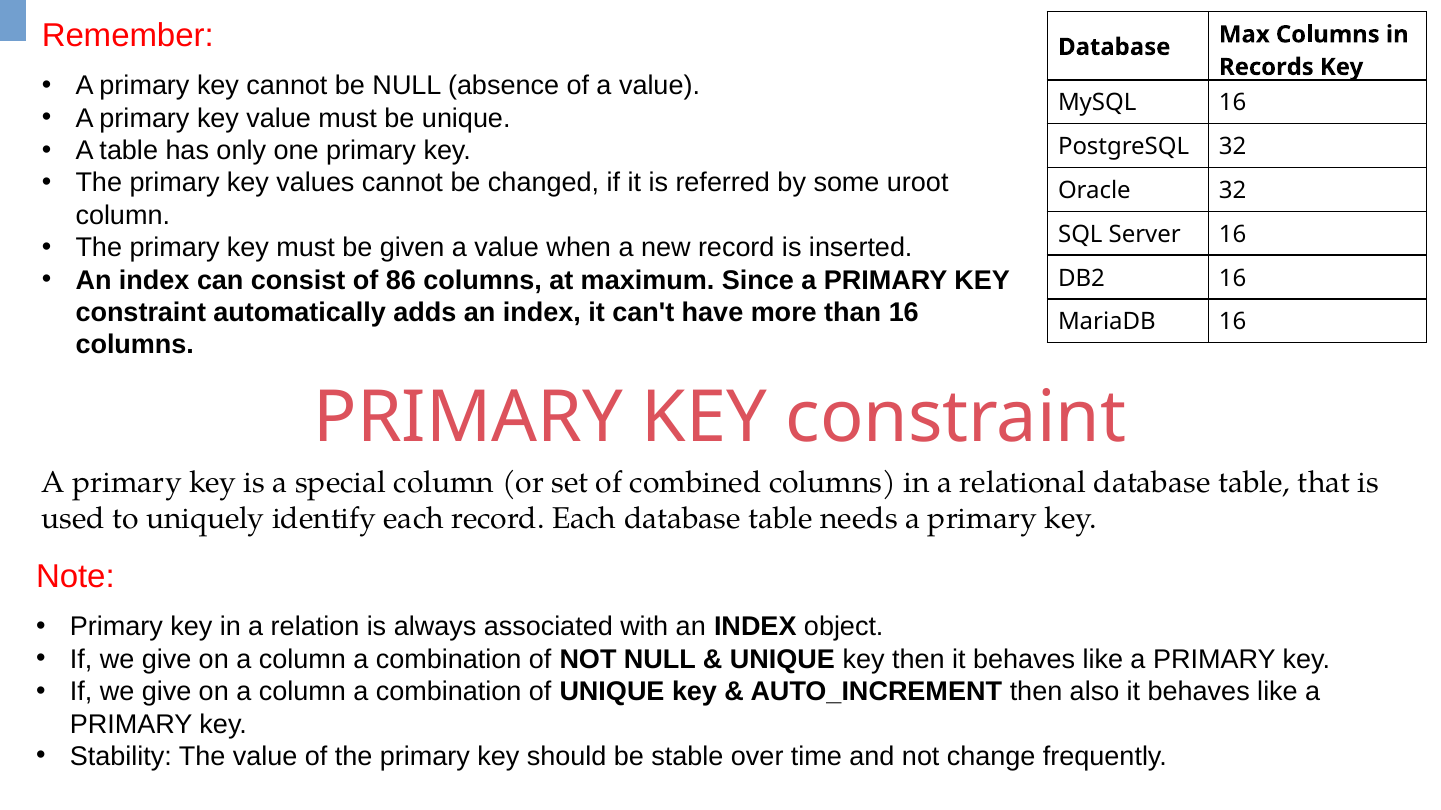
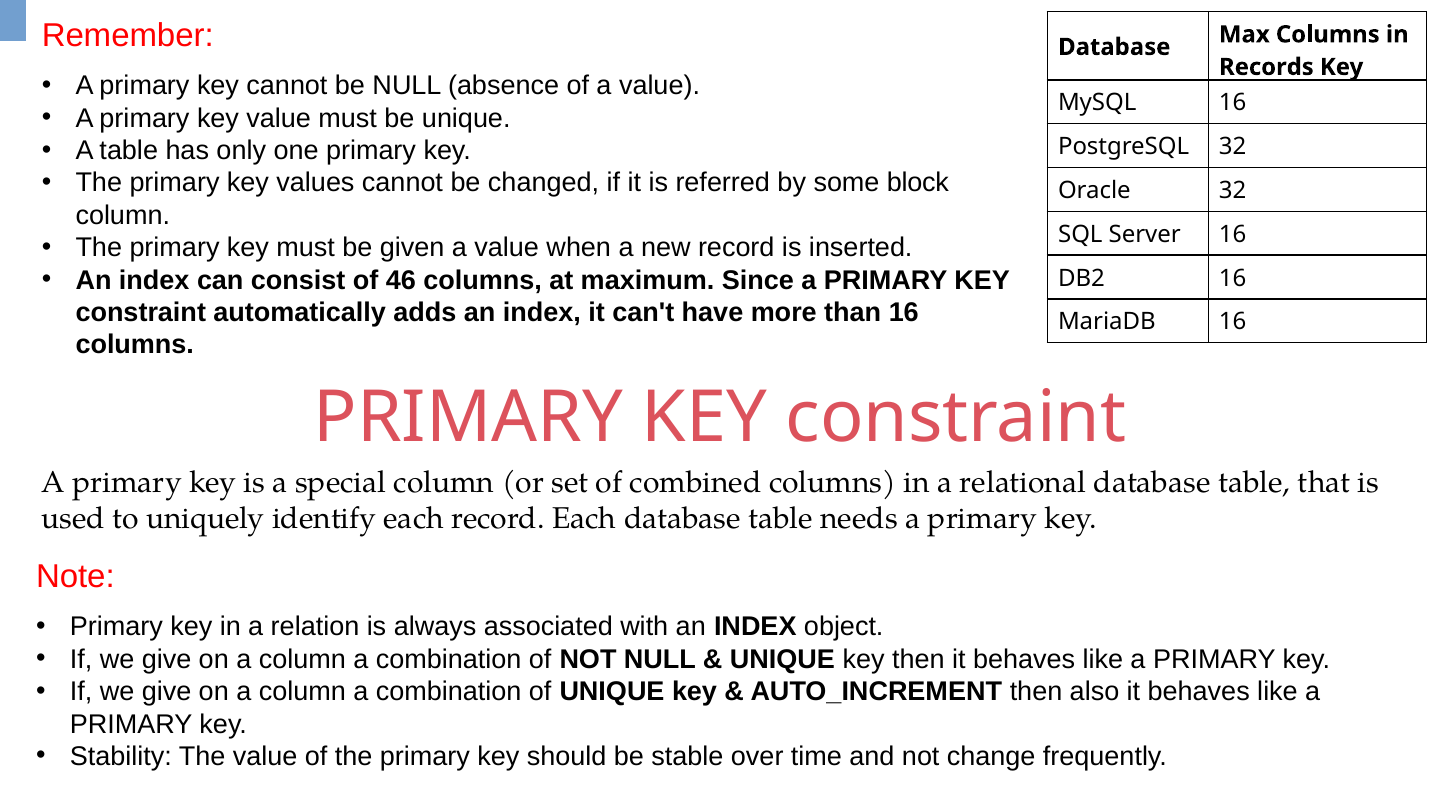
uroot: uroot -> block (918, 183)
86: 86 -> 46 (401, 280)
